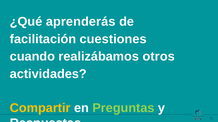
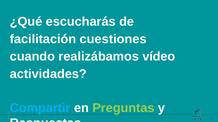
aprenderás: aprenderás -> escucharás (81, 22)
otros: otros -> vídeo (159, 57)
Compartir colour: yellow -> light blue (40, 108)
